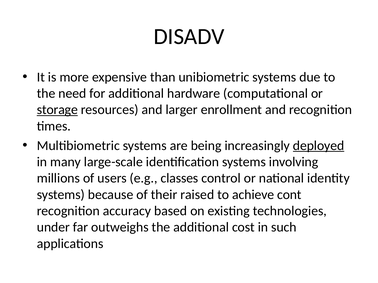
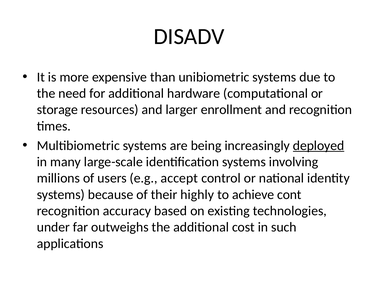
storage underline: present -> none (57, 110)
classes: classes -> accept (179, 179)
raised: raised -> highly (197, 195)
